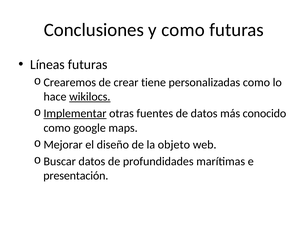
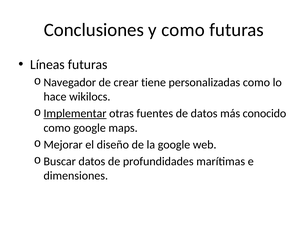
Crearemos: Crearemos -> Navegador (70, 82)
wikilocs underline: present -> none (90, 97)
la objeto: objeto -> google (174, 145)
presentación: presentación -> dimensiones (76, 176)
